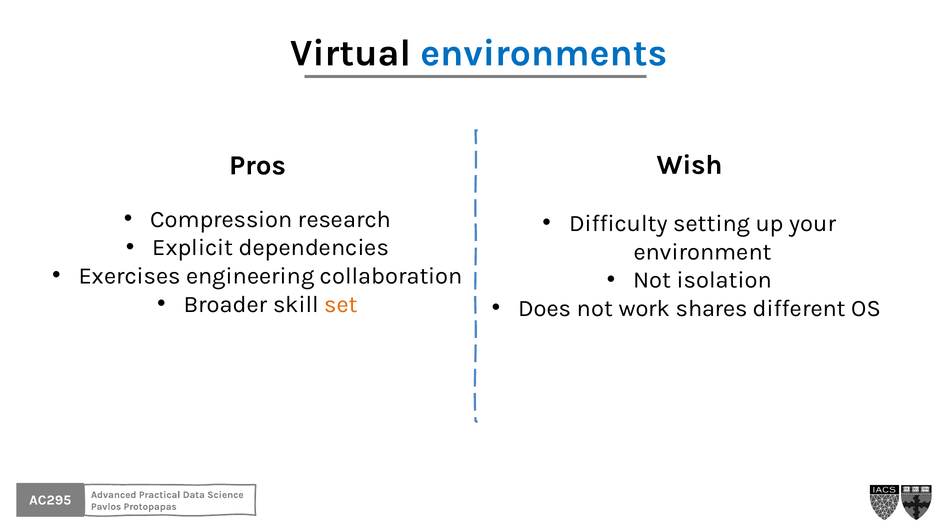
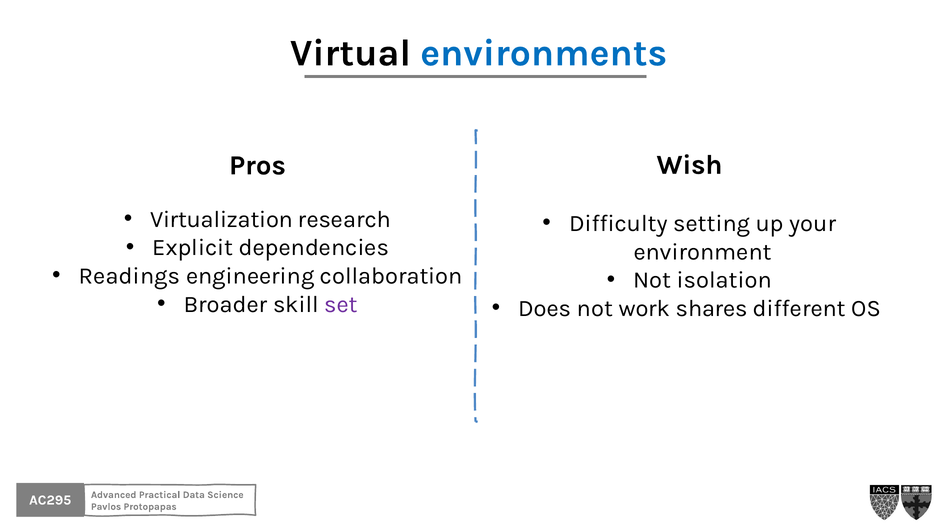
Compression: Compression -> Virtualization (222, 219)
Exercises: Exercises -> Readings (130, 276)
set colour: orange -> purple (341, 304)
